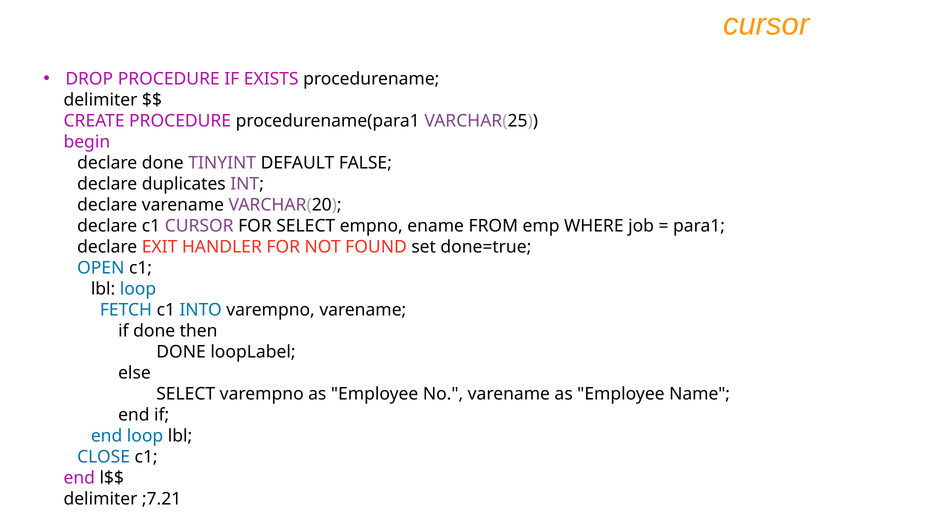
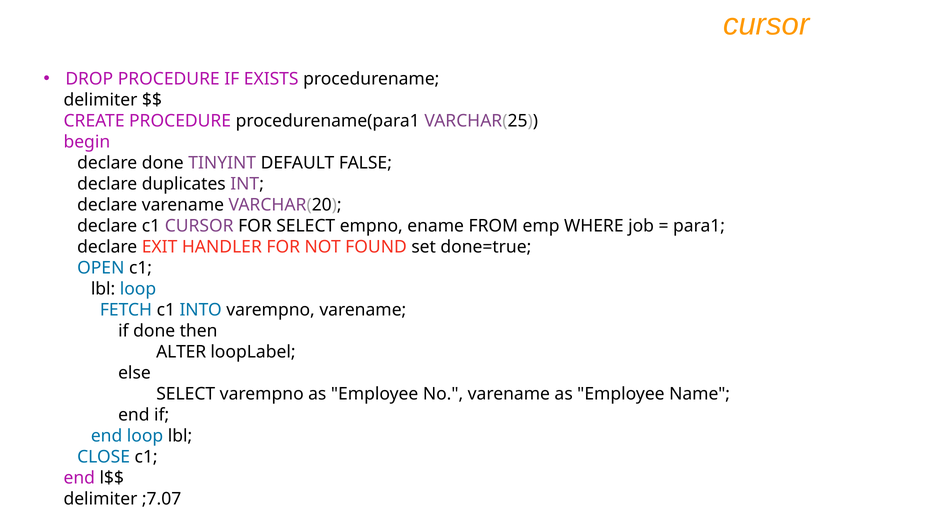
DONE: DONE -> ALTER (181, 352)
;7.21: ;7.21 -> ;7.07 (162, 499)
